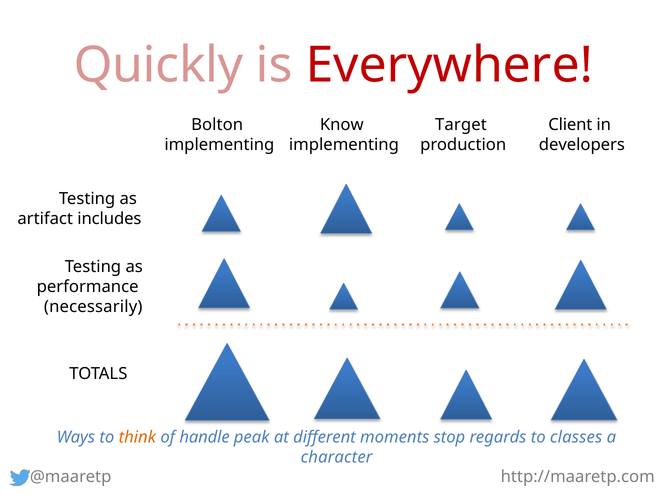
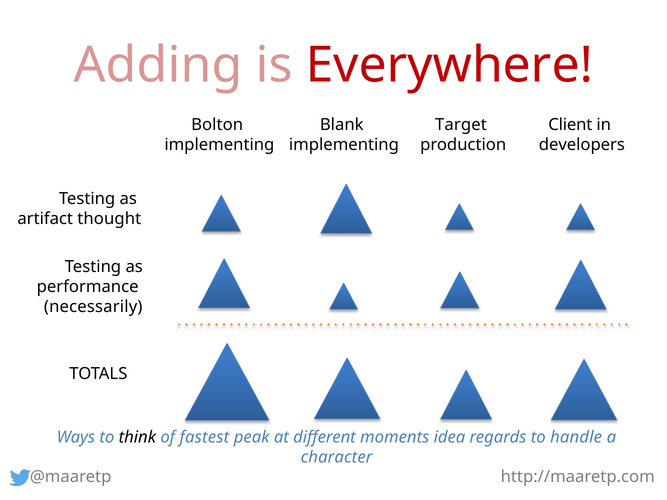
Quickly: Quickly -> Adding (158, 65)
Know: Know -> Blank (342, 125)
includes: includes -> thought (109, 219)
think colour: orange -> black (137, 438)
handle: handle -> fastest (204, 438)
stop: stop -> idea (449, 438)
classes: classes -> handle (576, 438)
